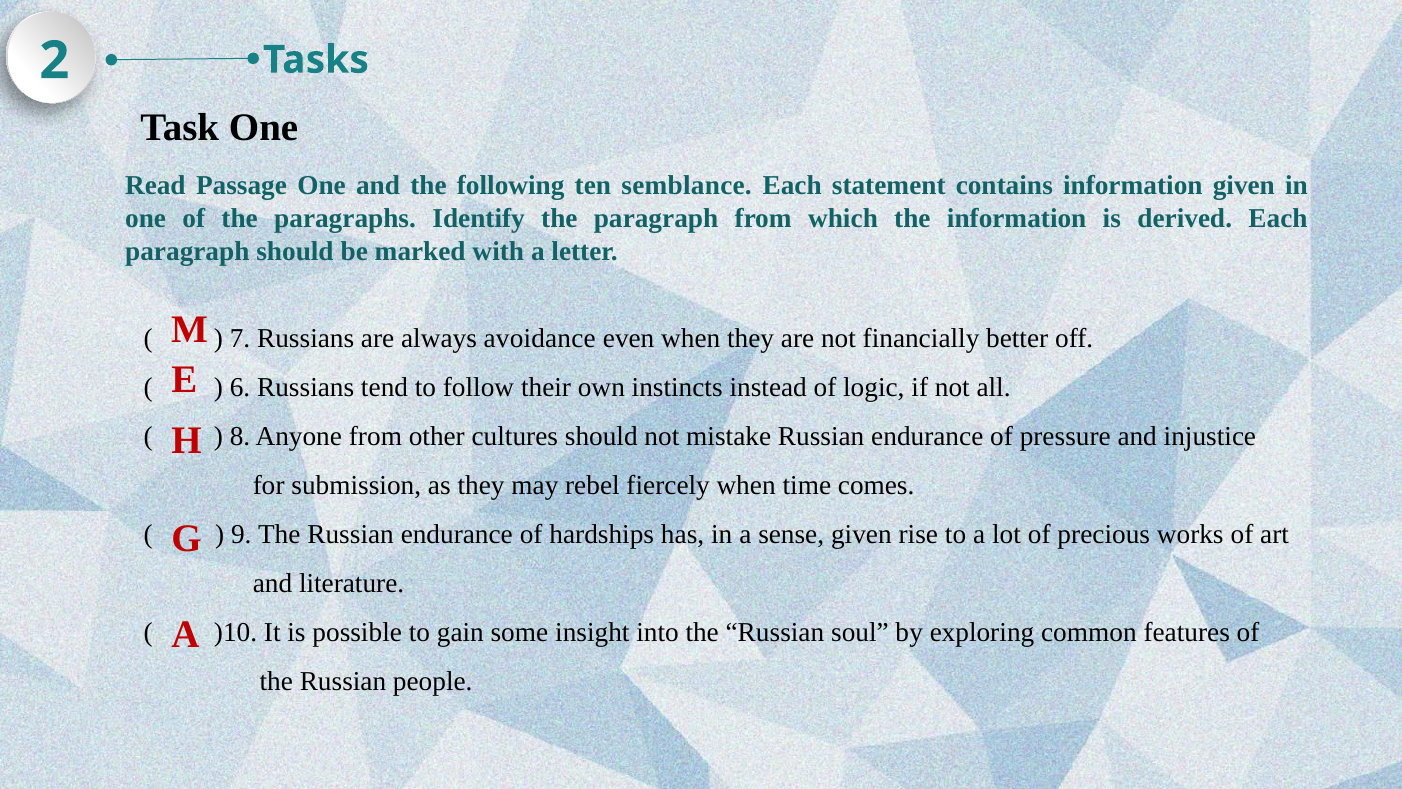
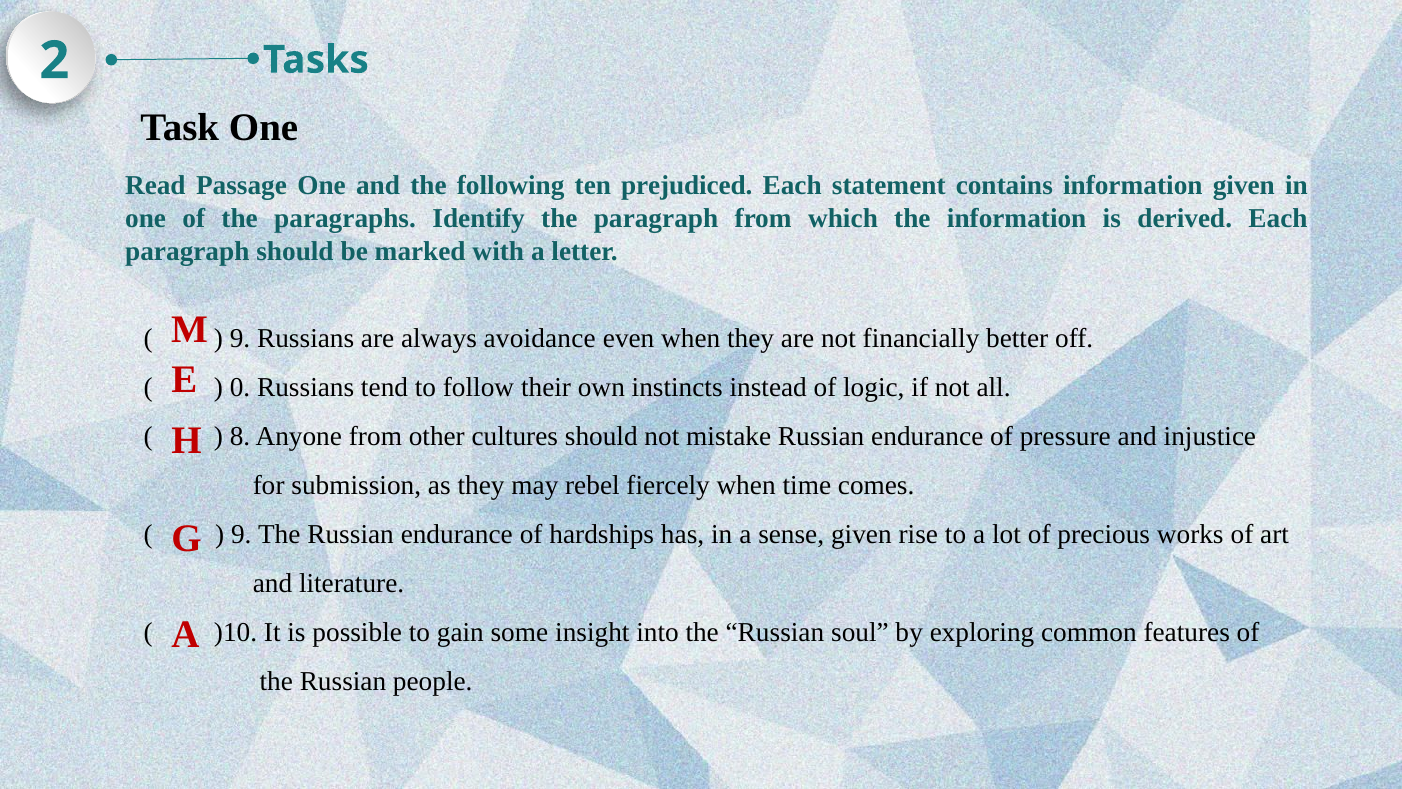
semblance: semblance -> prejudiced (687, 186)
7: 7 -> 9 (240, 338)
6: 6 -> 0 (240, 387)
